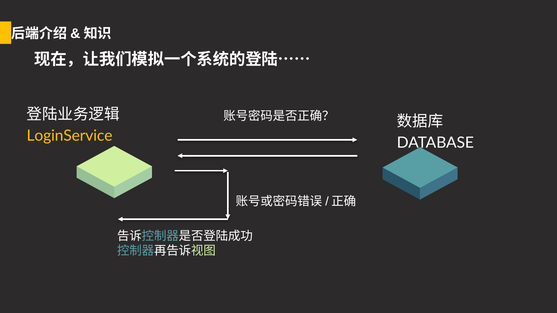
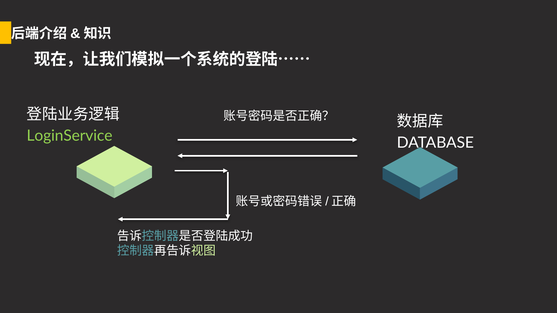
LoginService colour: yellow -> light green (70, 136)
